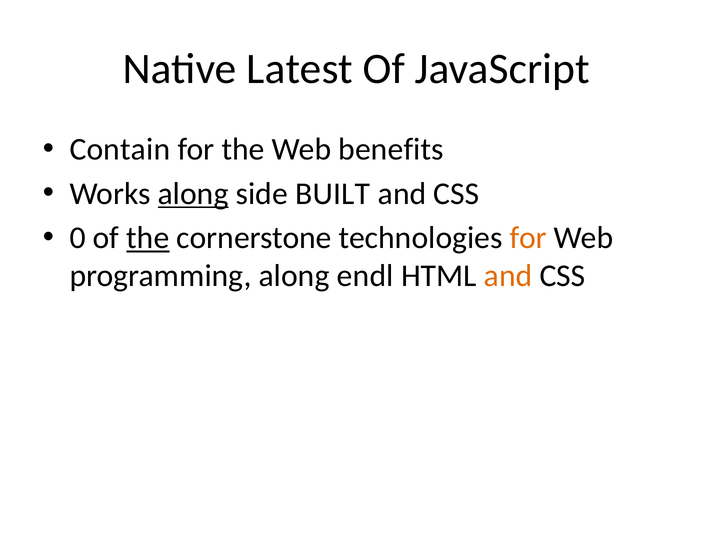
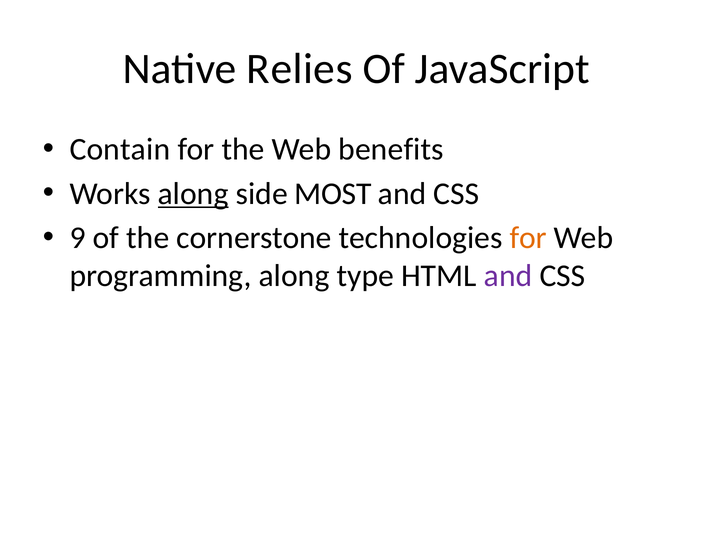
Latest: Latest -> Relies (300, 69)
BUILT: BUILT -> MOST (333, 194)
0: 0 -> 9 (78, 238)
the underline: present -> none (148, 238)
endl: endl -> type (365, 276)
and colour: orange -> purple (508, 276)
